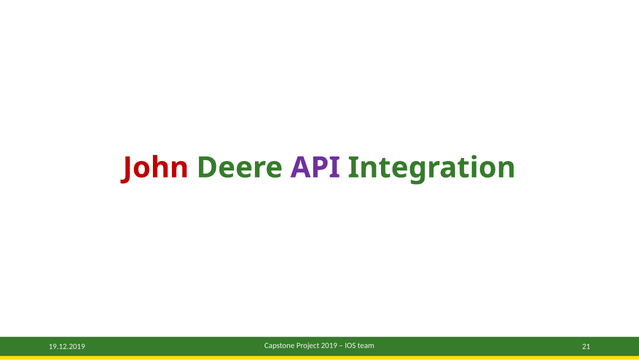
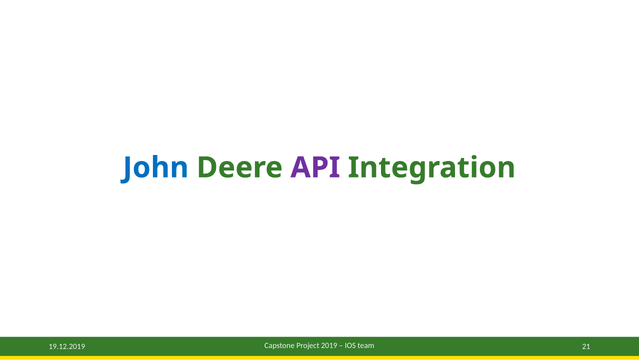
John colour: red -> blue (156, 167)
